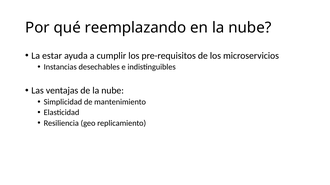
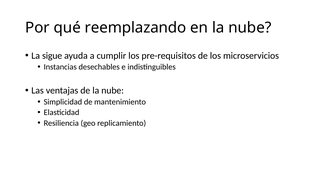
estar: estar -> sigue (52, 56)
